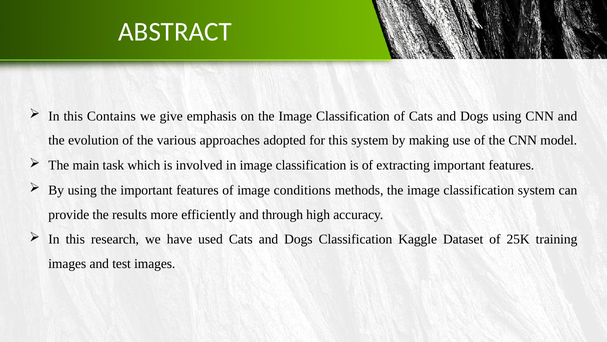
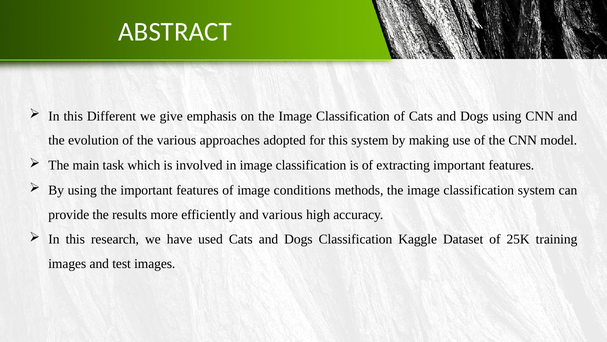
Contains: Contains -> Different (111, 116)
and through: through -> various (282, 214)
